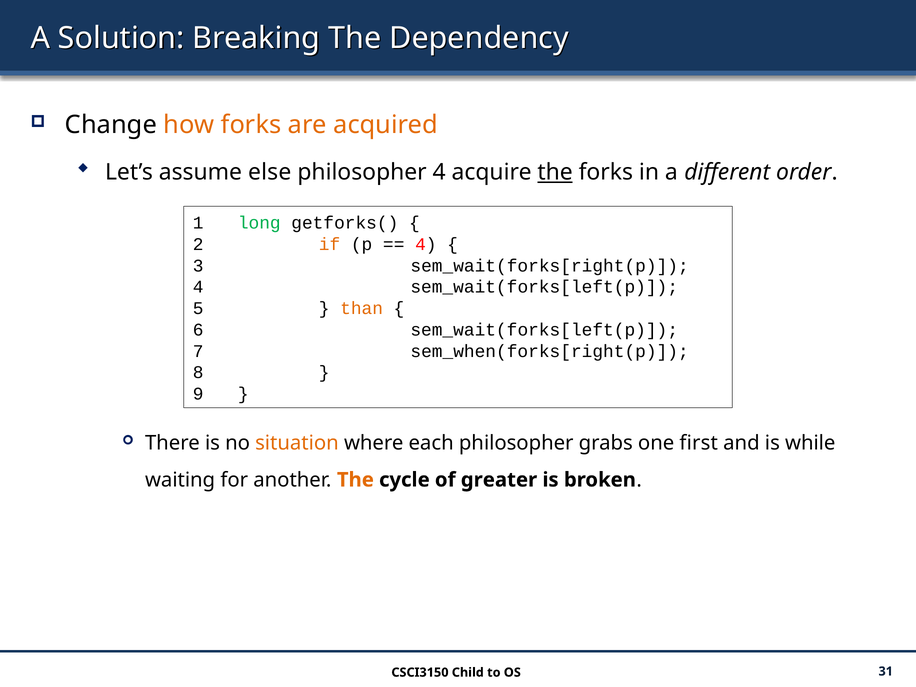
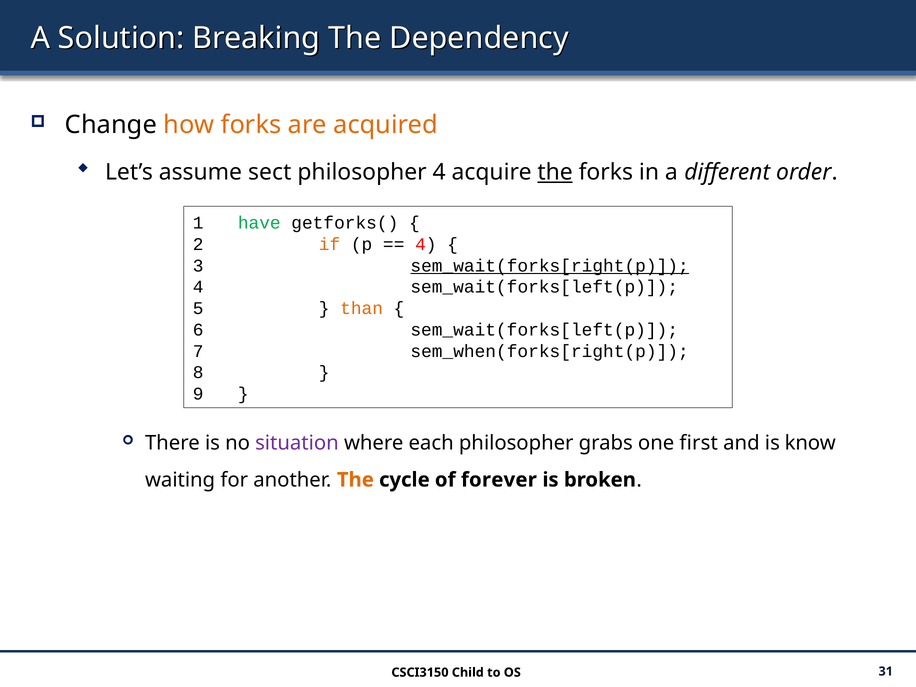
else: else -> sect (270, 172)
long: long -> have (259, 223)
sem_wait(forks[right(p underline: none -> present (550, 266)
situation colour: orange -> purple (297, 443)
while: while -> know (810, 443)
greater: greater -> forever (499, 480)
